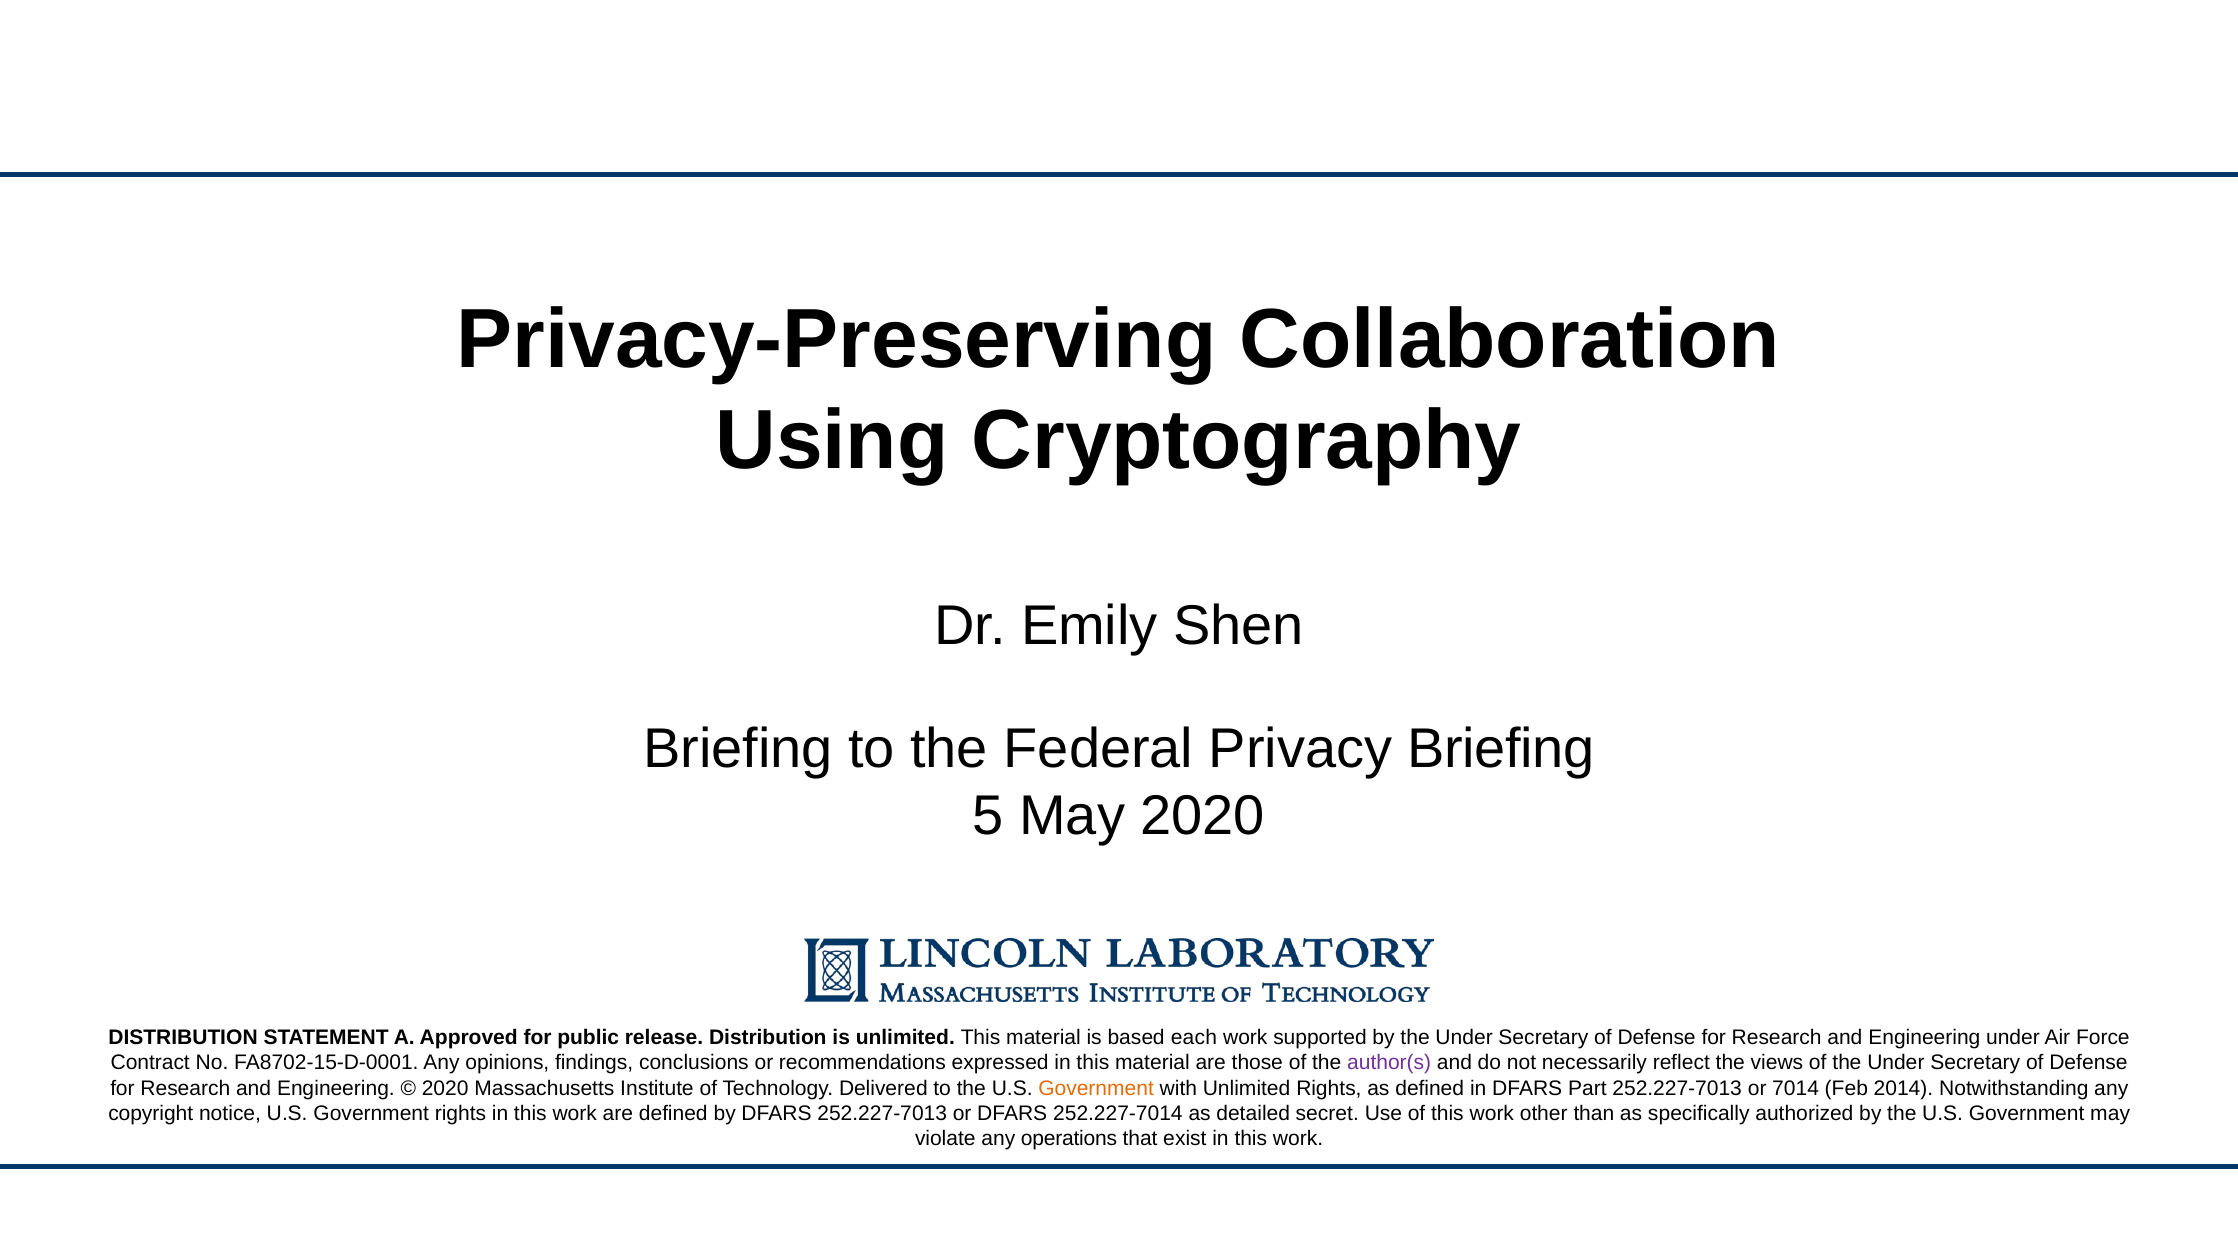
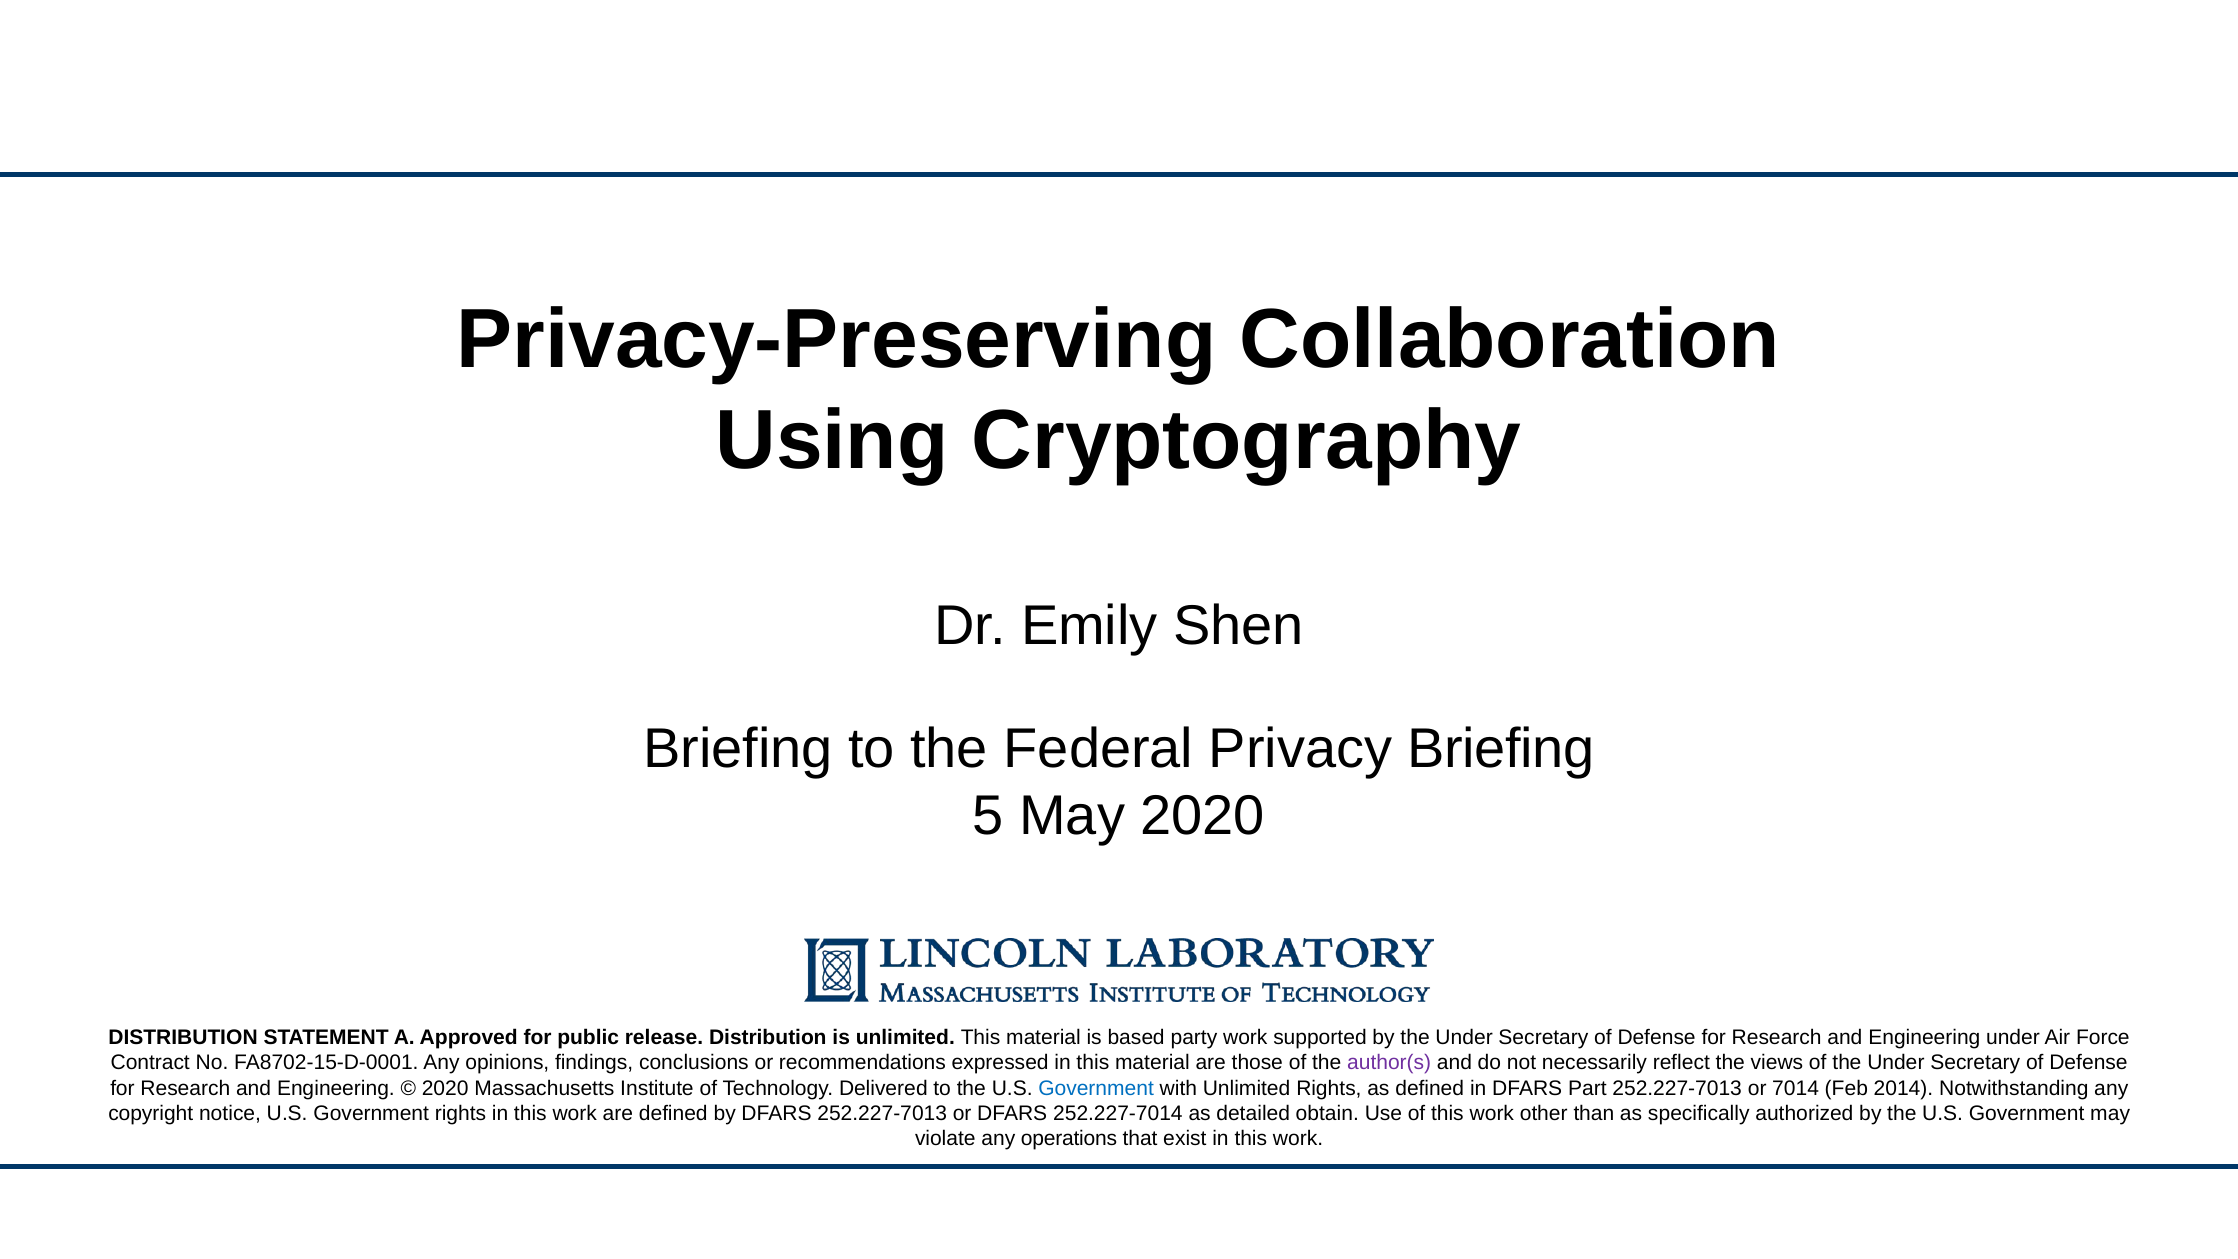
each: each -> party (1194, 1038)
Government colour: orange -> blue (1096, 1088)
secret: secret -> obtain (1327, 1114)
